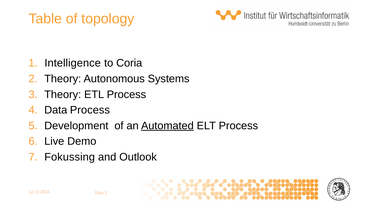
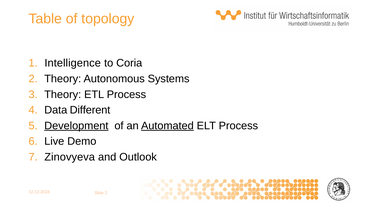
Data Process: Process -> Different (90, 110)
Development underline: none -> present (76, 126)
Fokussing: Fokussing -> Zinovyeva (70, 157)
